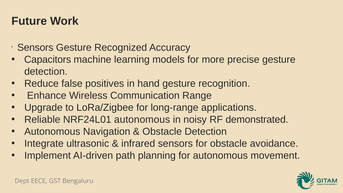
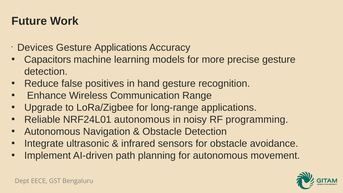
Sensors: Sensors -> Devices (35, 47)
Gesture Recognized: Recognized -> Applications (121, 47)
demonstrated: demonstrated -> programming (257, 120)
